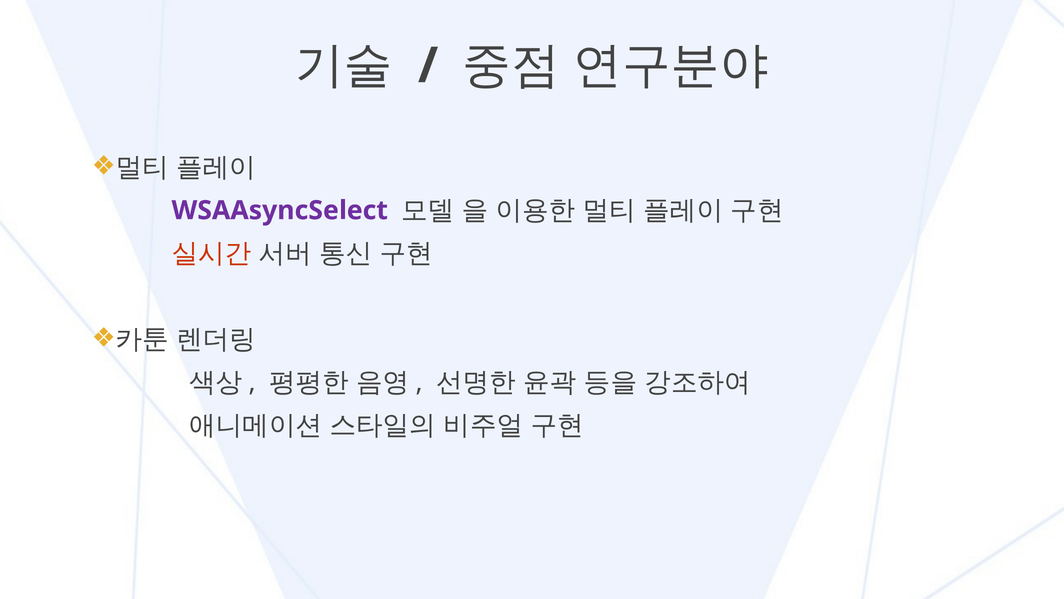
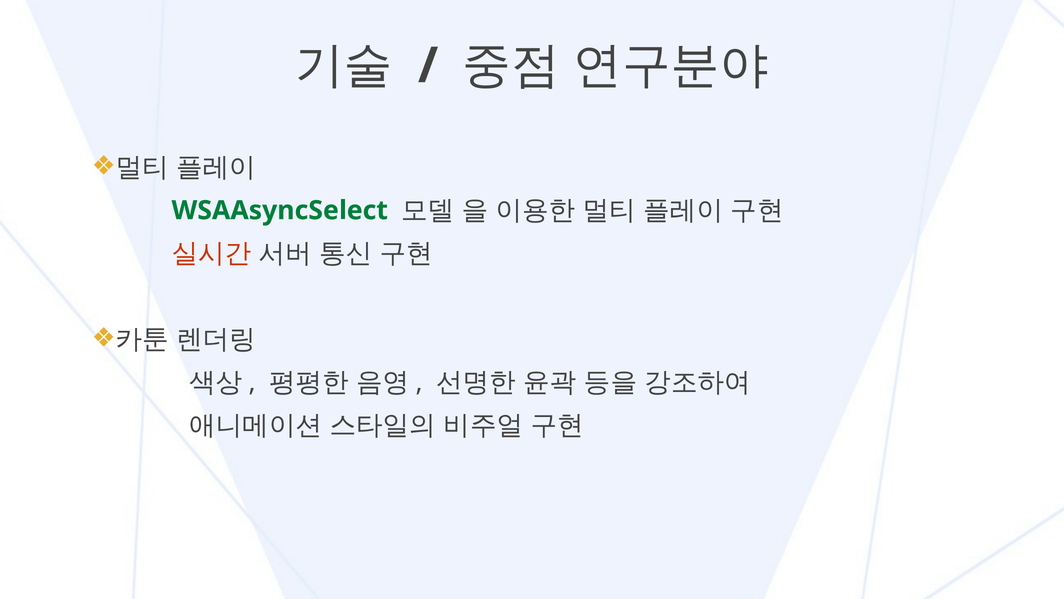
WSAAsyncSelect colour: purple -> green (280, 210)
